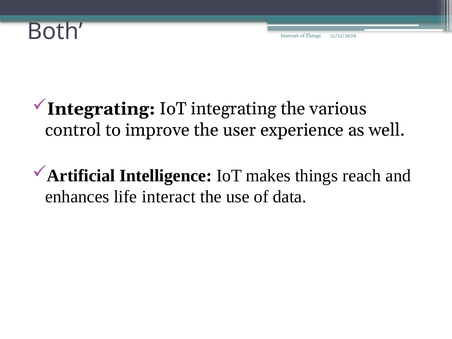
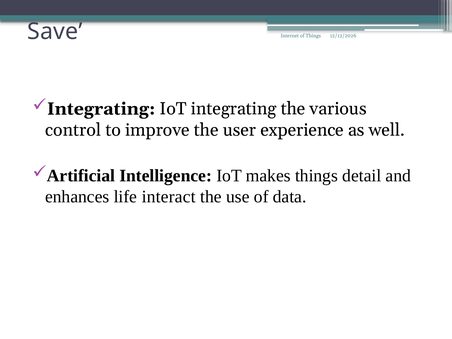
Both: Both -> Save (55, 31)
reach: reach -> detail (362, 176)
